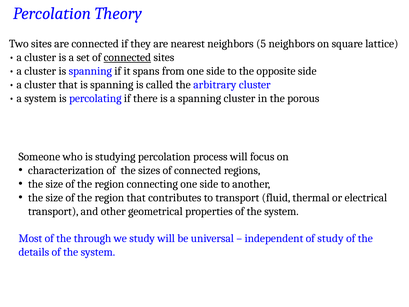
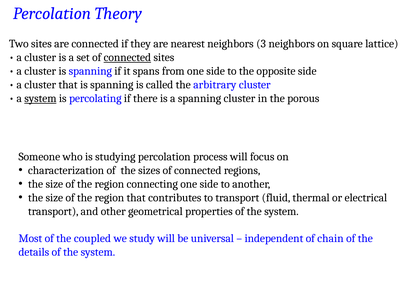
5: 5 -> 3 (261, 44)
system underline: none -> present (40, 98)
through: through -> coupled (92, 238)
of study: study -> chain (330, 238)
